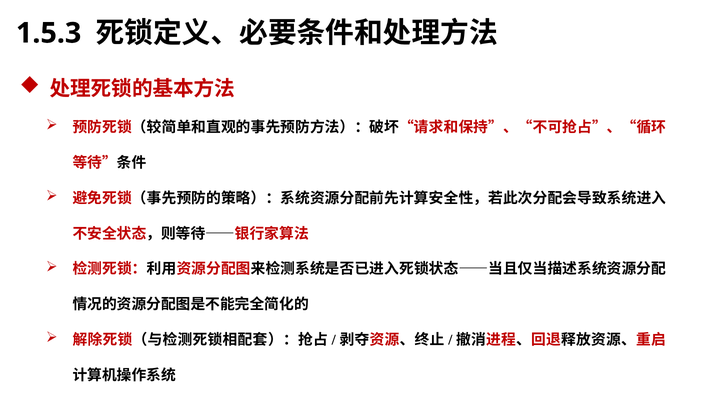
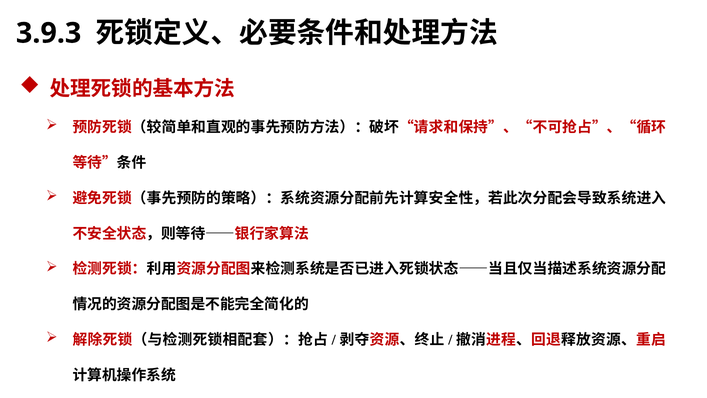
1.5.3: 1.5.3 -> 3.9.3 (49, 33)
